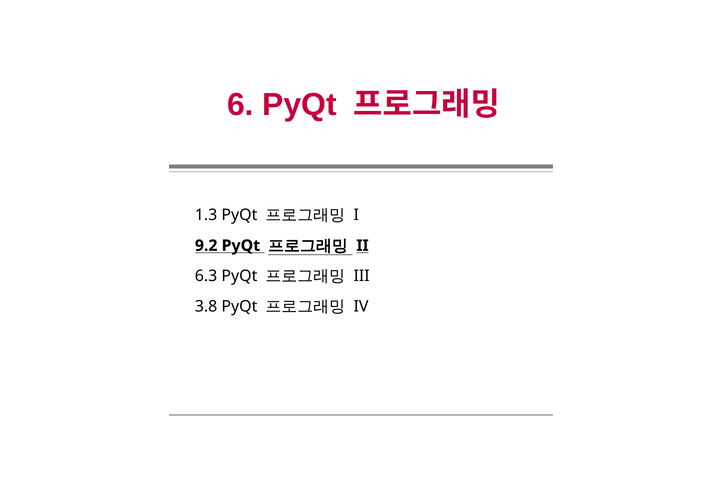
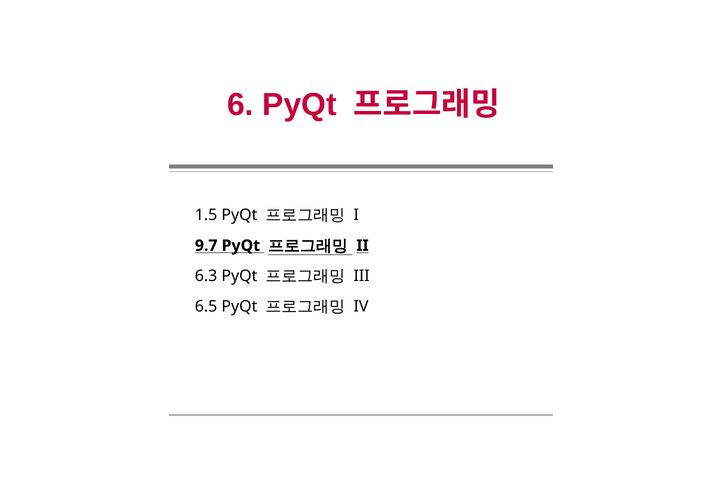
1.3: 1.3 -> 1.5 (206, 215)
9.2: 9.2 -> 9.7 (206, 246)
3.8: 3.8 -> 6.5 (206, 307)
